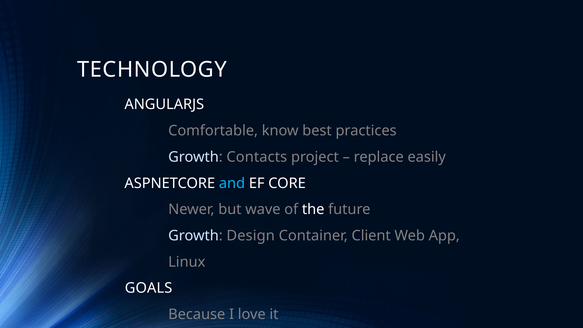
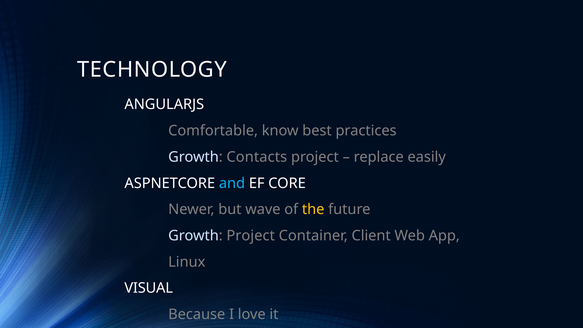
the colour: white -> yellow (313, 209)
Growth Design: Design -> Project (251, 236)
GOALS: GOALS -> VISUAL (149, 288)
